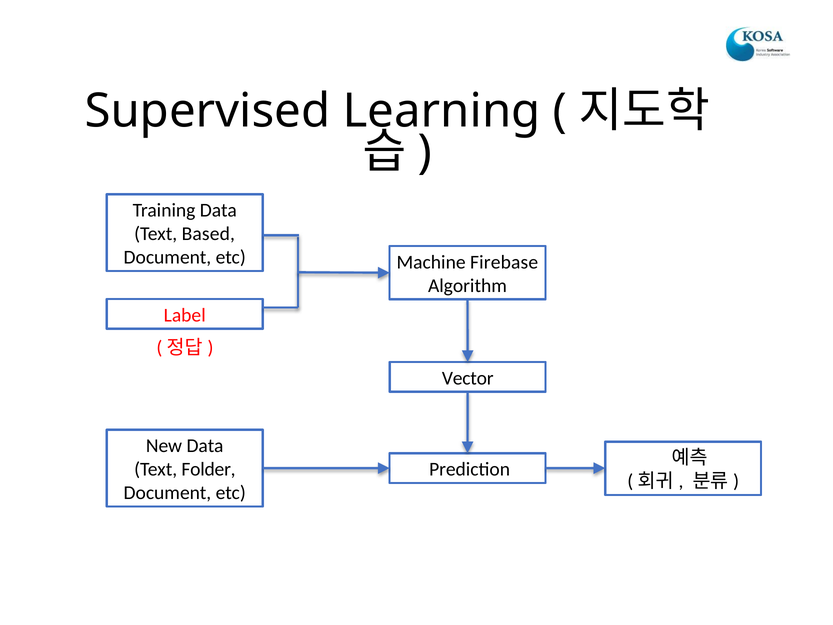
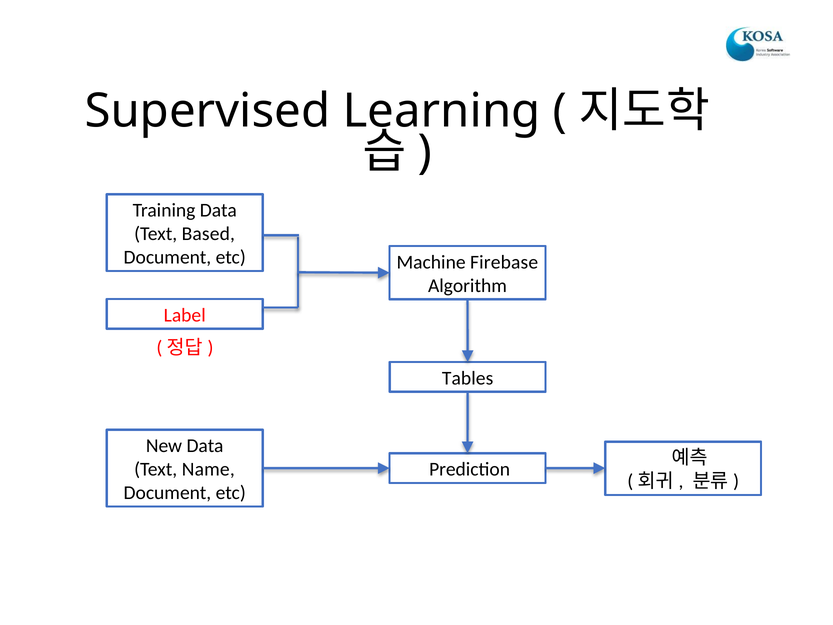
Vector: Vector -> Tables (468, 378)
Folder: Folder -> Name (208, 469)
